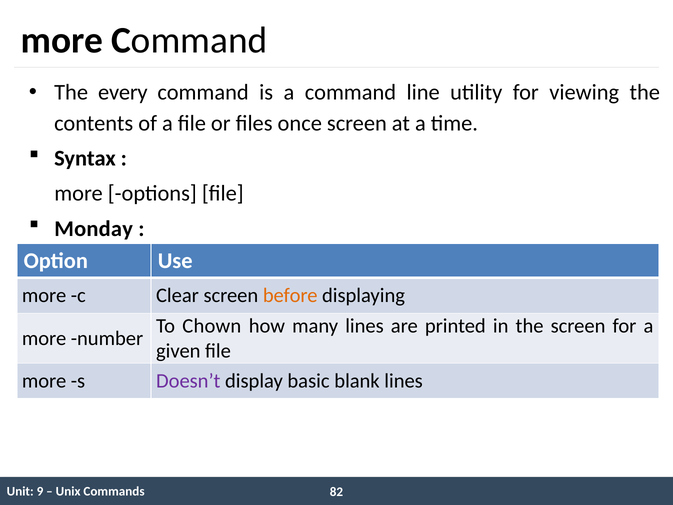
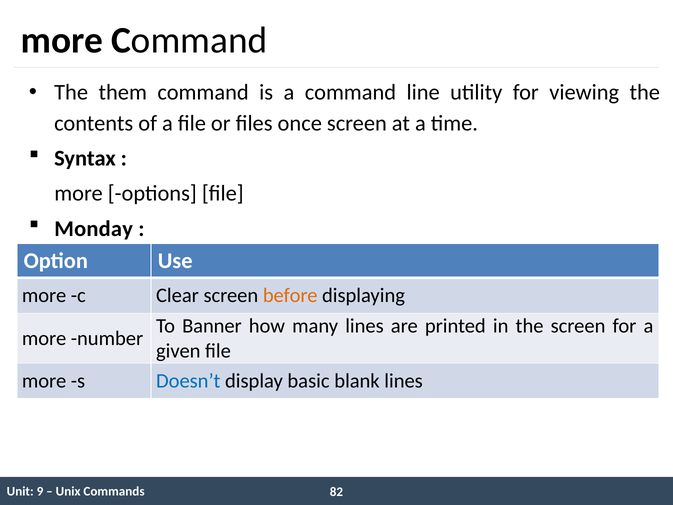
every: every -> them (123, 92)
Chown: Chown -> Banner (212, 326)
Doesn’t colour: purple -> blue (188, 381)
